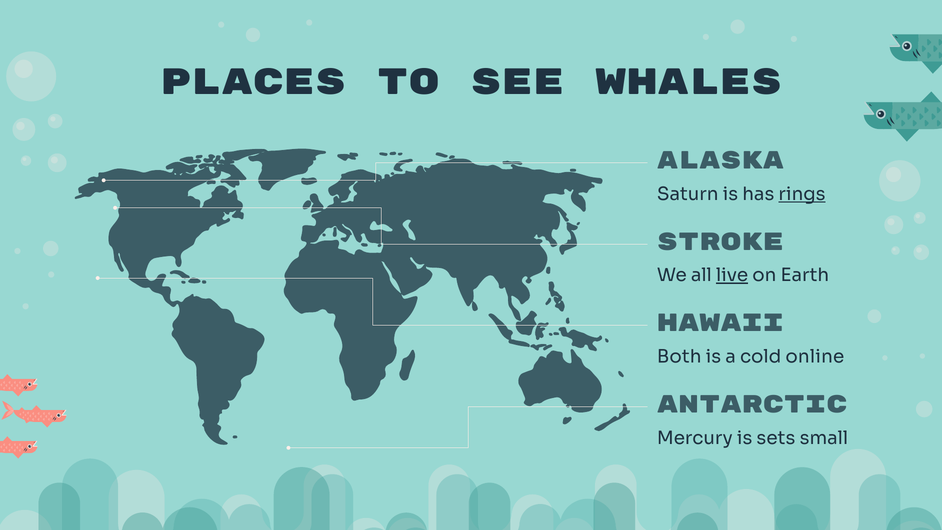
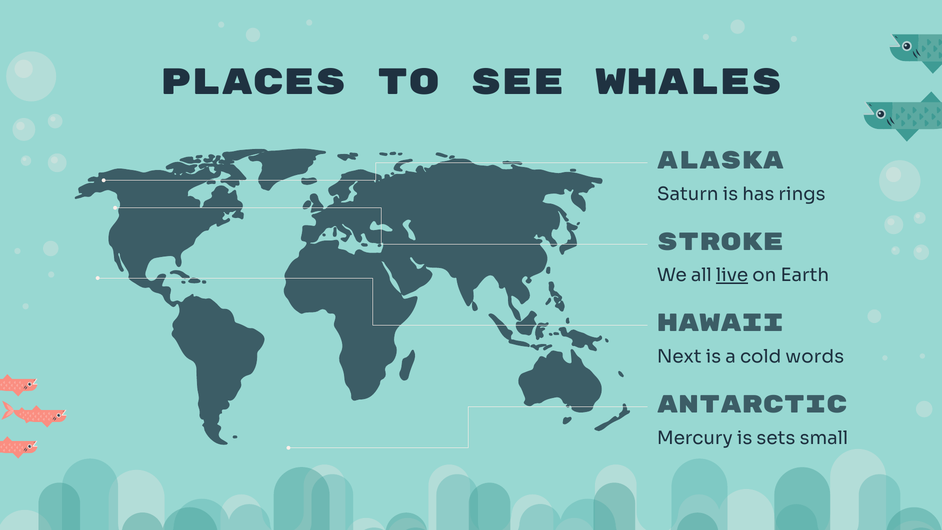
rings underline: present -> none (802, 194)
Both: Both -> Next (679, 357)
online: online -> words (815, 357)
